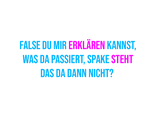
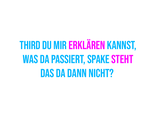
False: False -> Third (30, 45)
